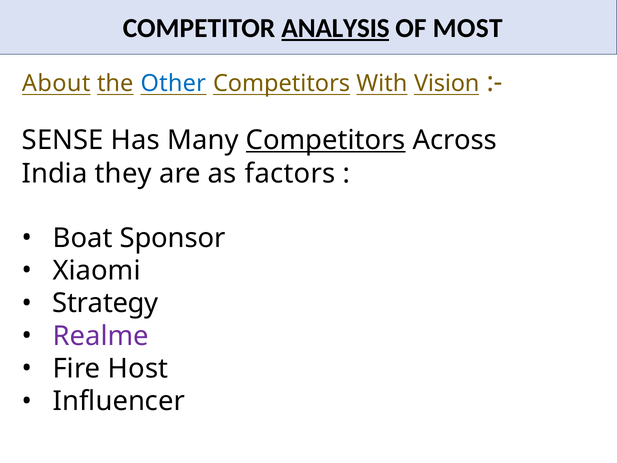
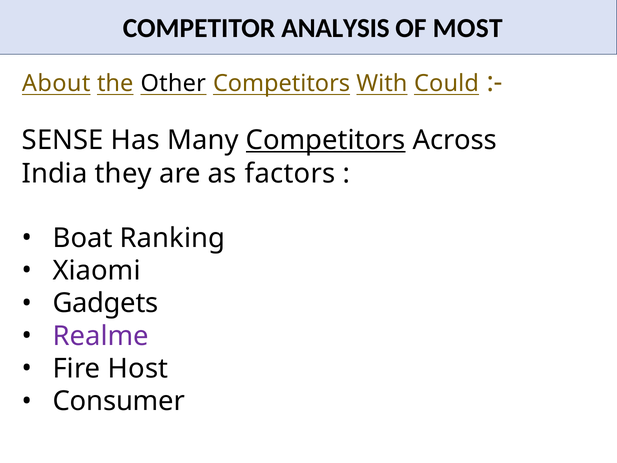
ANALYSIS underline: present -> none (335, 28)
Other colour: blue -> black (173, 84)
Vision: Vision -> Could (447, 84)
Sponsor: Sponsor -> Ranking (172, 238)
Strategy: Strategy -> Gadgets (105, 303)
Influencer: Influencer -> Consumer (119, 401)
